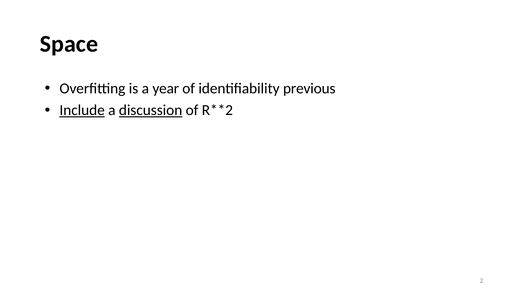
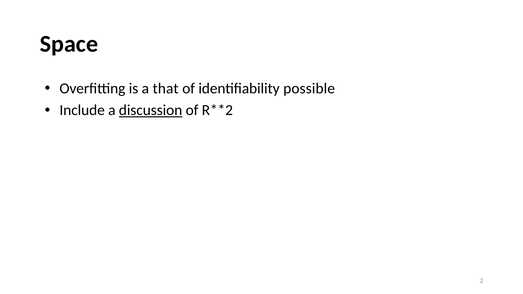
year: year -> that (166, 88)
previous: previous -> possible (309, 88)
Include underline: present -> none (82, 110)
